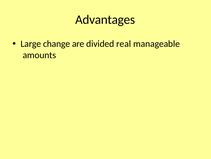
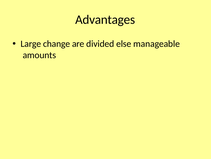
real: real -> else (124, 44)
